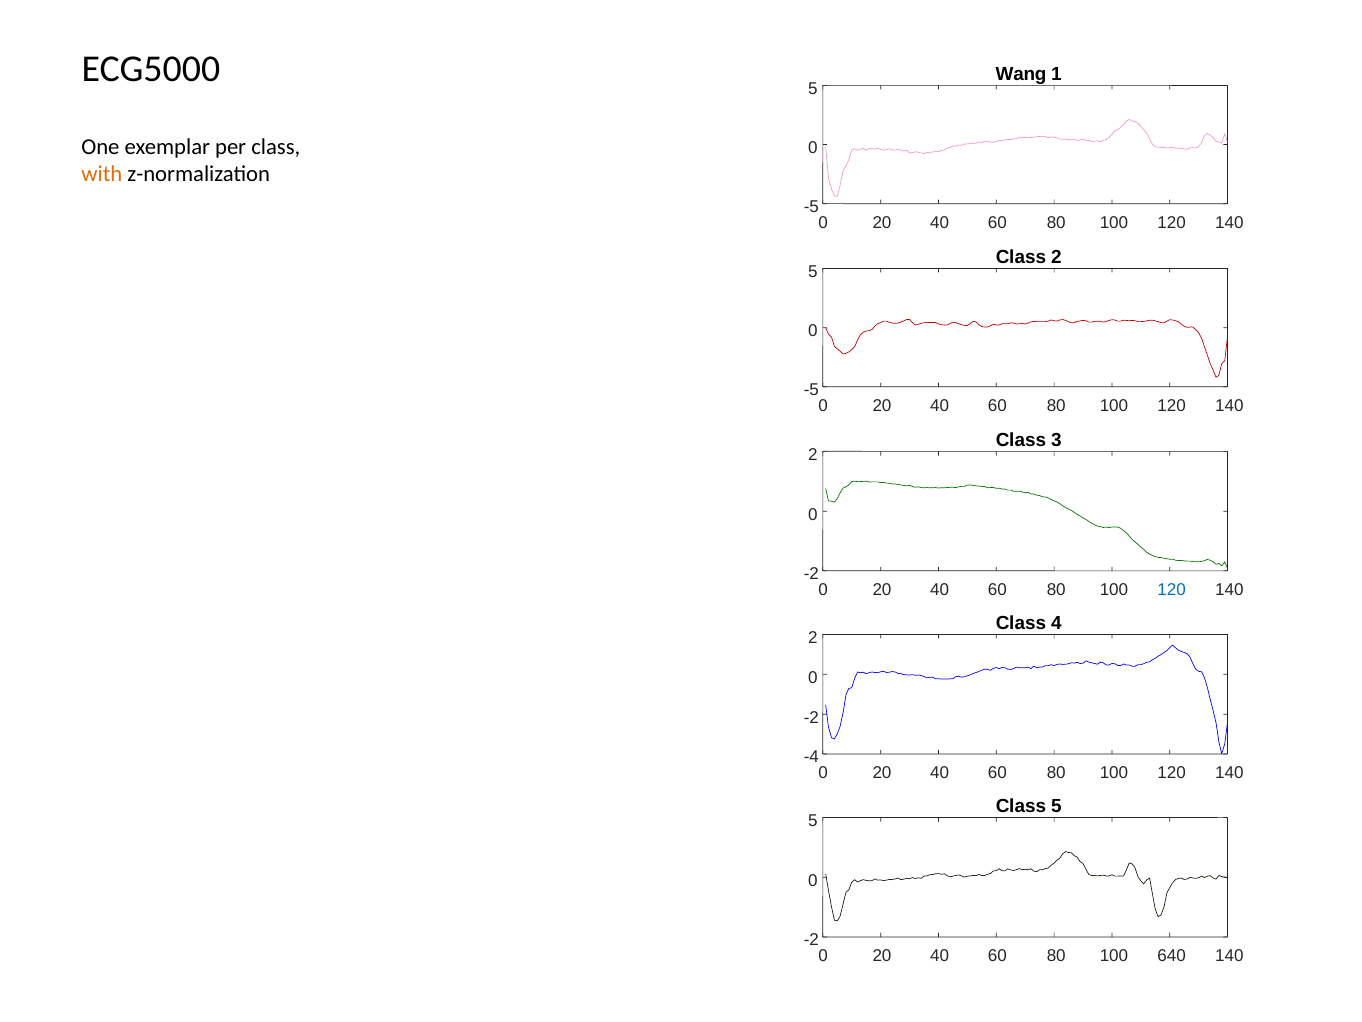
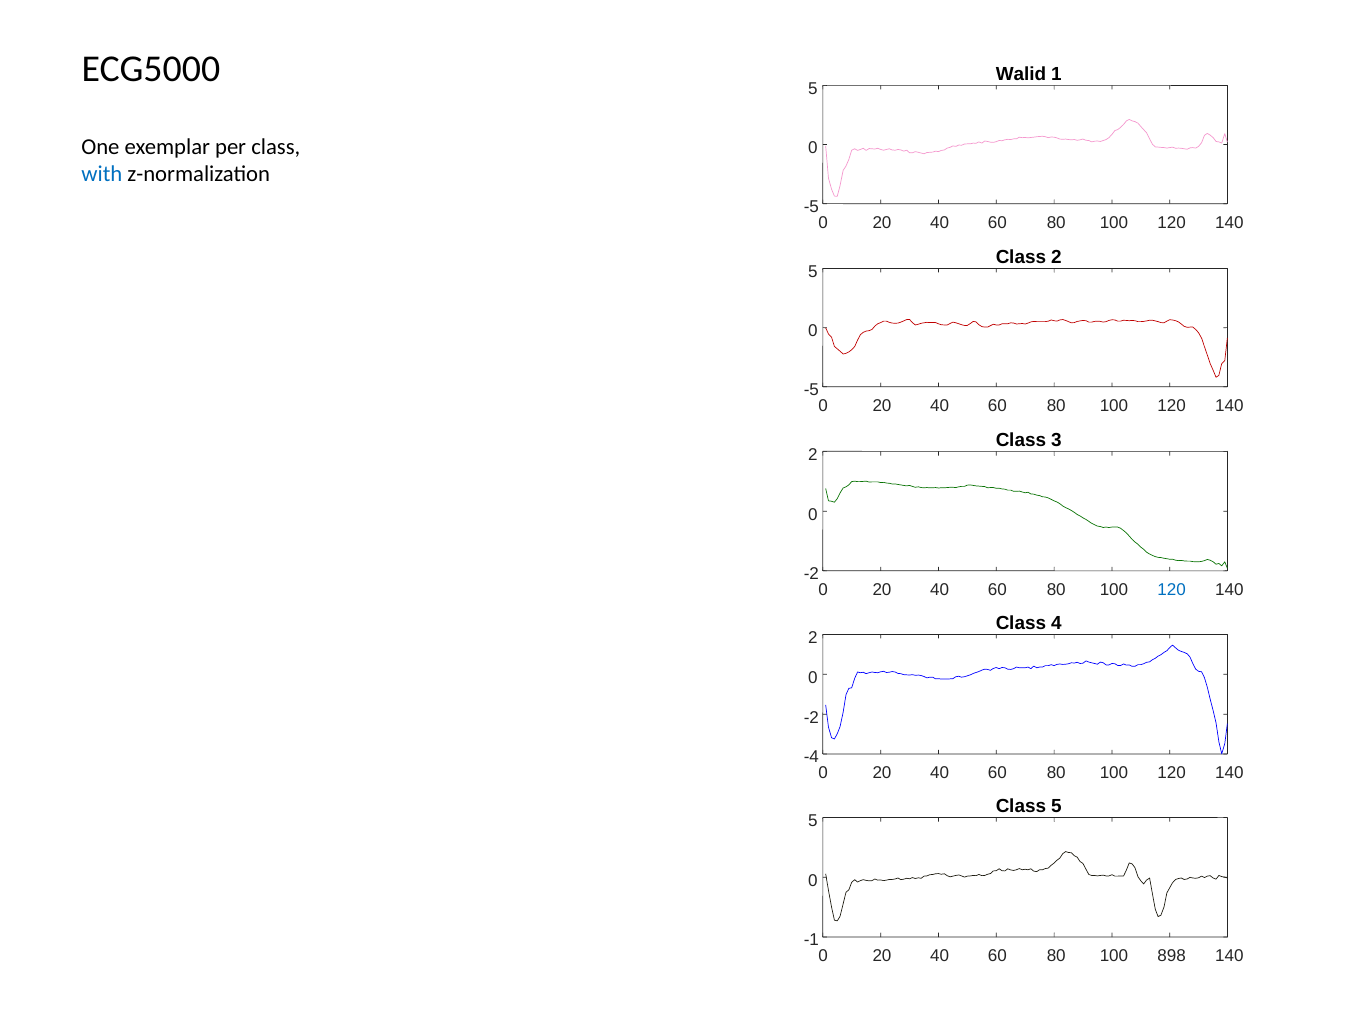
Wang: Wang -> Walid (1021, 74)
with colour: orange -> blue (102, 174)
-2: -2 -> -1 (811, 940)
640: 640 -> 898 (1172, 956)
